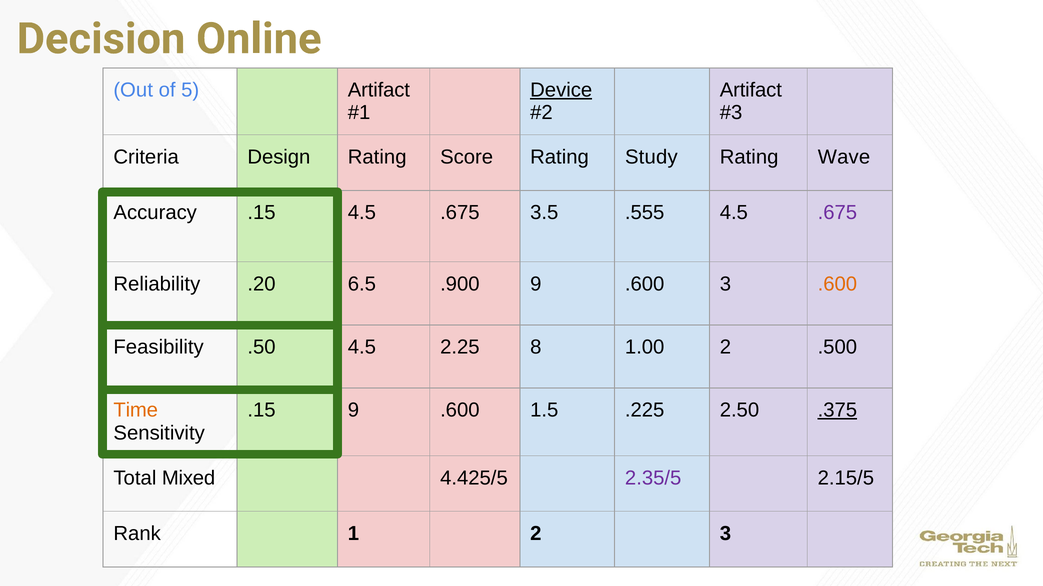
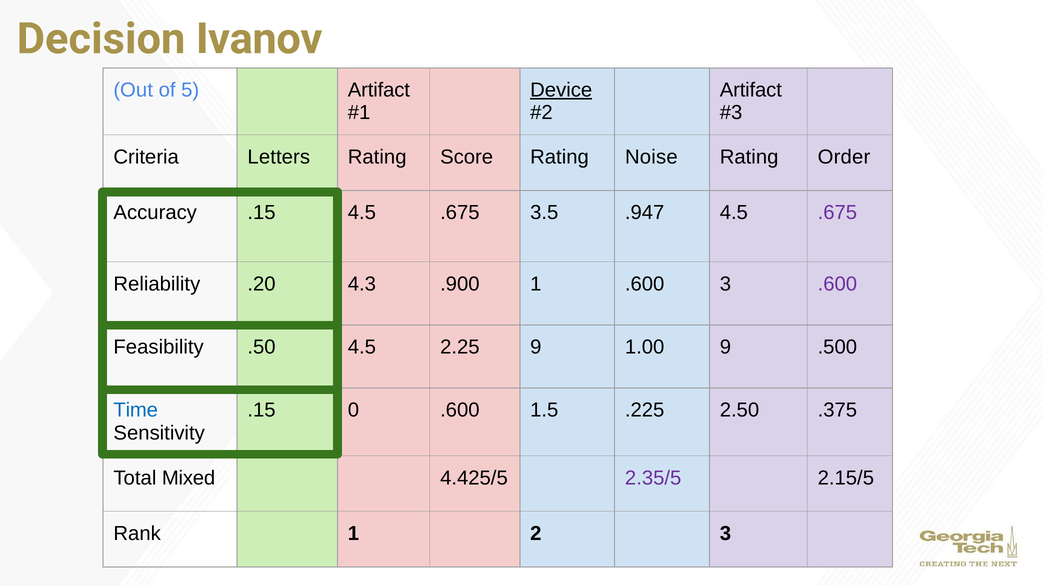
Online: Online -> Ivanov (259, 39)
Design: Design -> Letters (279, 157)
Study: Study -> Noise (651, 157)
Wave: Wave -> Order (844, 157)
.555: .555 -> .947 (645, 213)
6.5: 6.5 -> 4.3 (362, 284)
.900 9: 9 -> 1 (536, 284)
.600 colour: orange -> purple (837, 284)
2.25 8: 8 -> 9 (536, 348)
1.00 2: 2 -> 9 (725, 348)
Time colour: orange -> blue (136, 411)
.15 9: 9 -> 0 (353, 411)
.375 underline: present -> none (837, 411)
